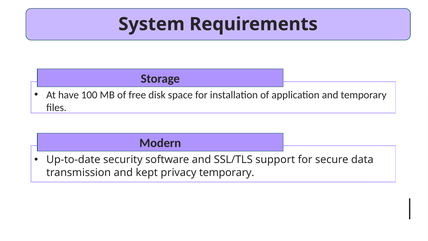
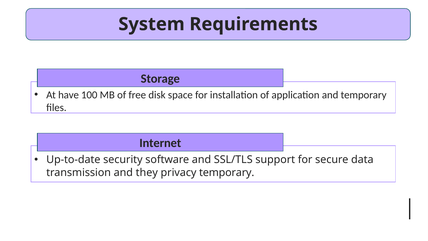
Modern: Modern -> Internet (160, 143)
kept: kept -> they (147, 172)
